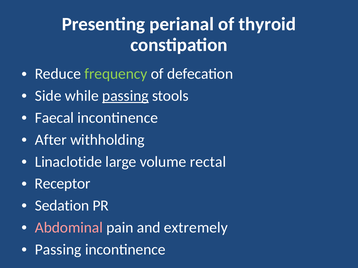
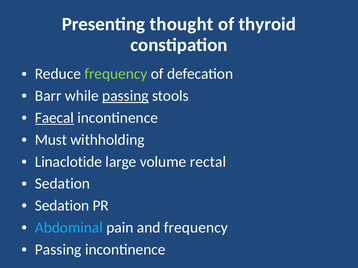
perianal: perianal -> thought (182, 24)
Side: Side -> Barr (48, 96)
Faecal underline: none -> present (54, 118)
After: After -> Must (51, 140)
Receptor: Receptor -> Sedation (62, 184)
Abdominal colour: pink -> light blue (69, 228)
and extremely: extremely -> frequency (196, 228)
